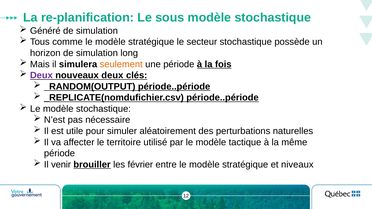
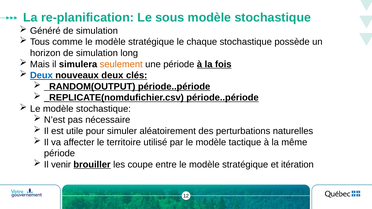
secteur: secteur -> chaque (202, 42)
Deux colour: purple -> blue (41, 75)
février: février -> coupe (140, 165)
niveaux: niveaux -> itération (297, 165)
